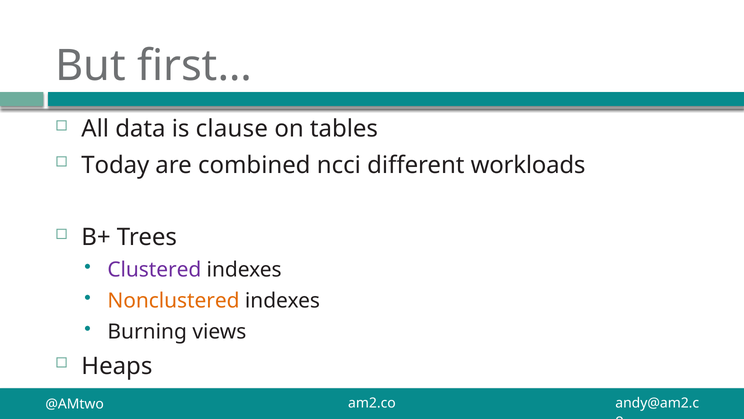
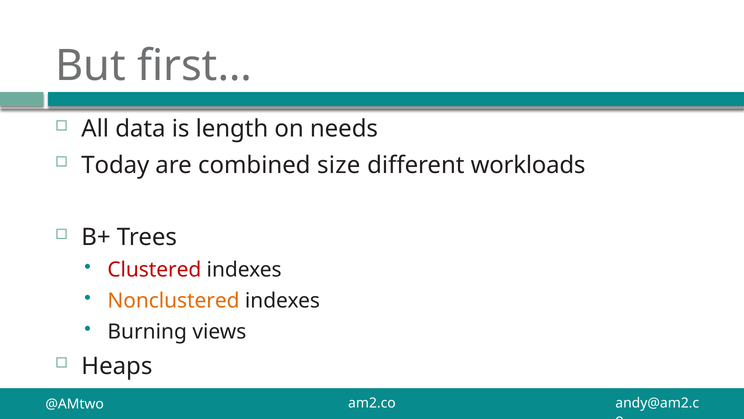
clause: clause -> length (232, 129)
tables: tables -> needs (344, 129)
ncci: ncci -> size (339, 165)
Clustered colour: purple -> red (154, 270)
